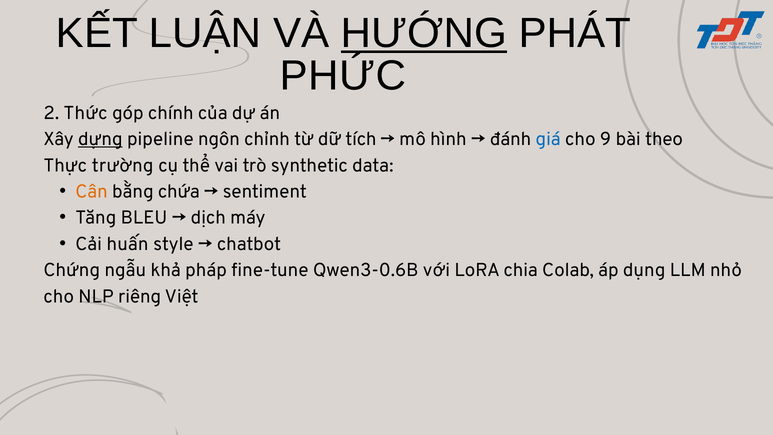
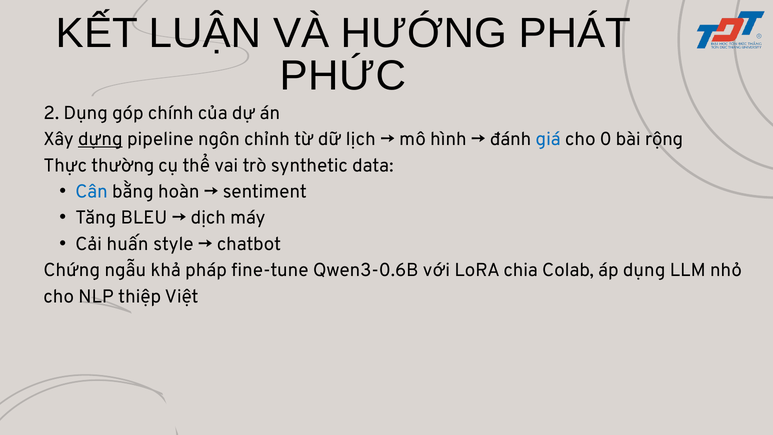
HƯỚNG underline: present -> none (424, 34)
2 Thức: Thức -> Dụng (86, 113)
tích: tích -> lịch (361, 139)
9: 9 -> 0 (606, 139)
theo: theo -> rộng (664, 139)
trường: trường -> thường (123, 165)
Cân colour: orange -> blue (91, 191)
chứa: chứa -> hoàn (179, 191)
riêng: riêng -> thiệp (140, 296)
